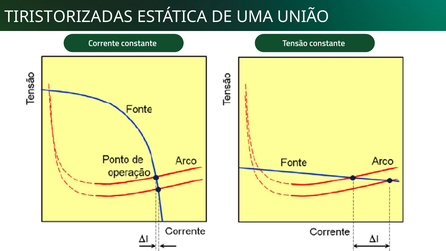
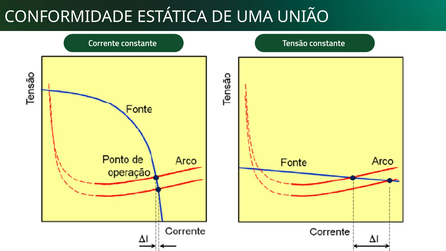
TIRISTORIZADAS: TIRISTORIZADAS -> CONFORMIDADE (69, 17)
